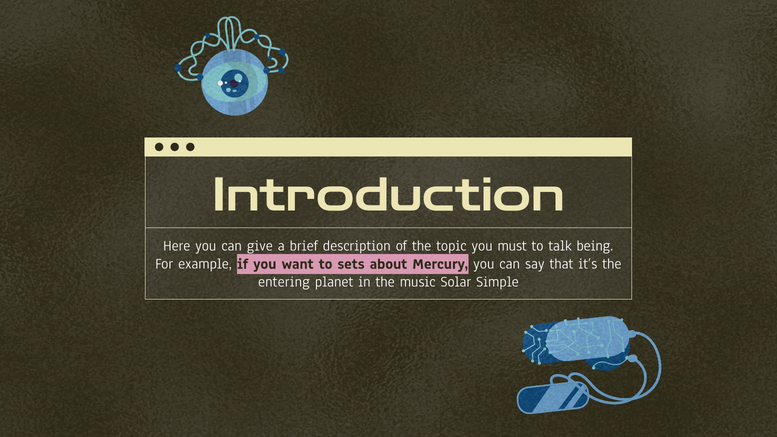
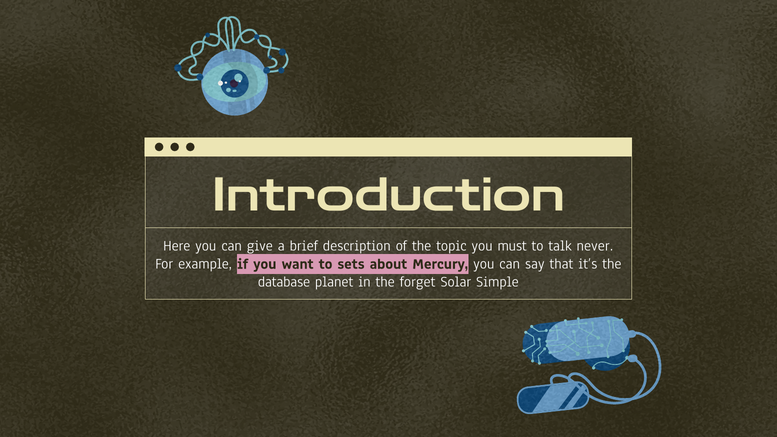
being: being -> never (595, 246)
entering: entering -> database (284, 282)
music: music -> forget (418, 282)
